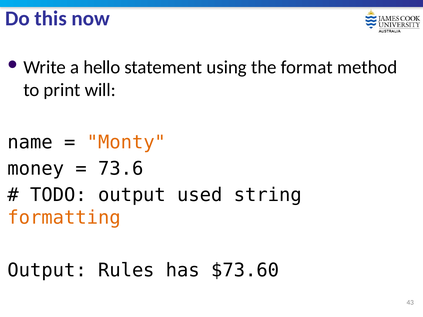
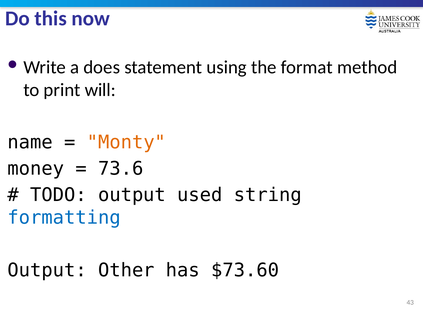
hello: hello -> does (102, 67)
formatting colour: orange -> blue (64, 218)
Rules: Rules -> Other (126, 270)
